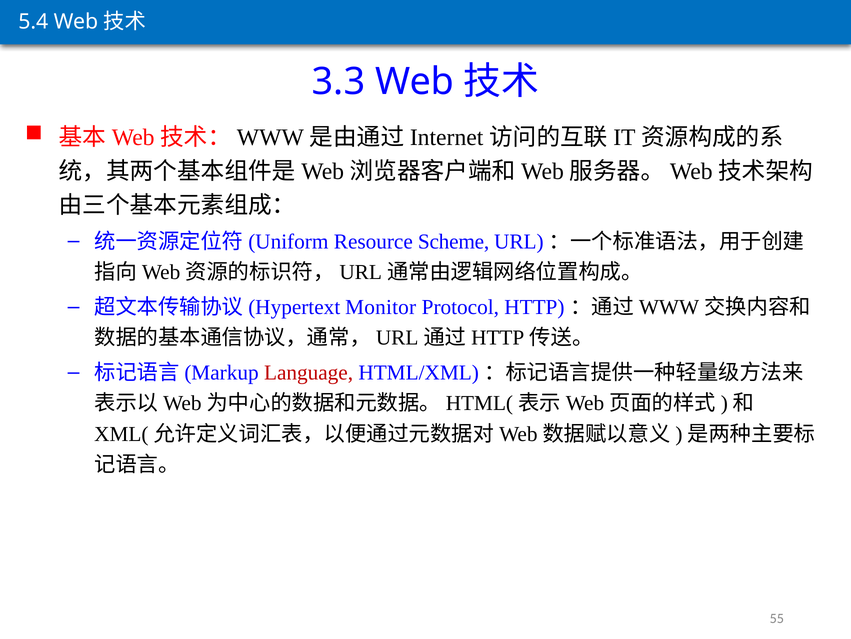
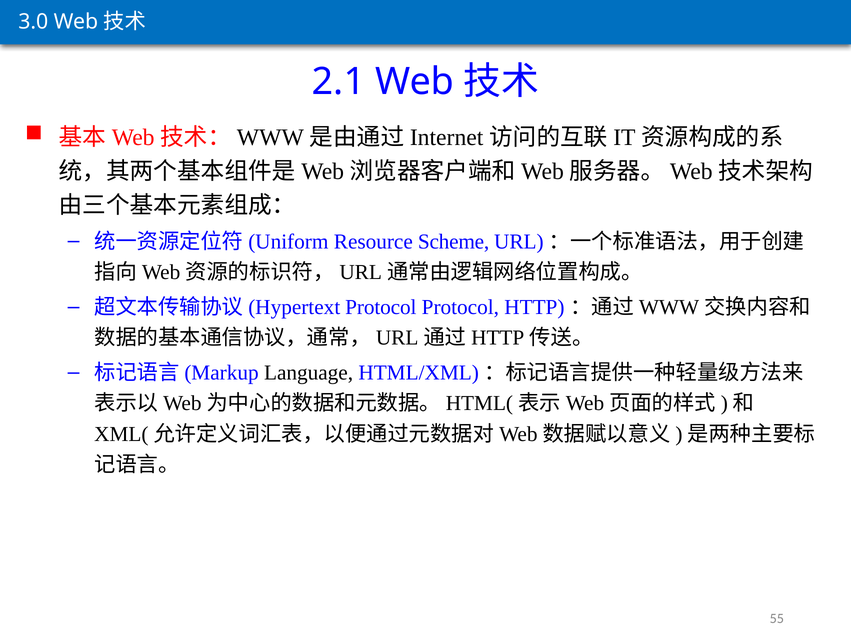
5.4: 5.4 -> 3.0 (33, 22)
3.3: 3.3 -> 2.1 (339, 81)
Monitor: Monitor -> Protocol (381, 307)
Language colour: red -> black (309, 372)
